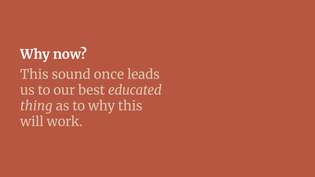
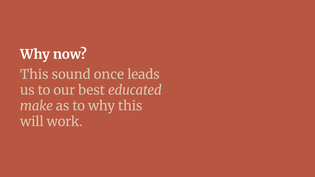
thing: thing -> make (36, 106)
